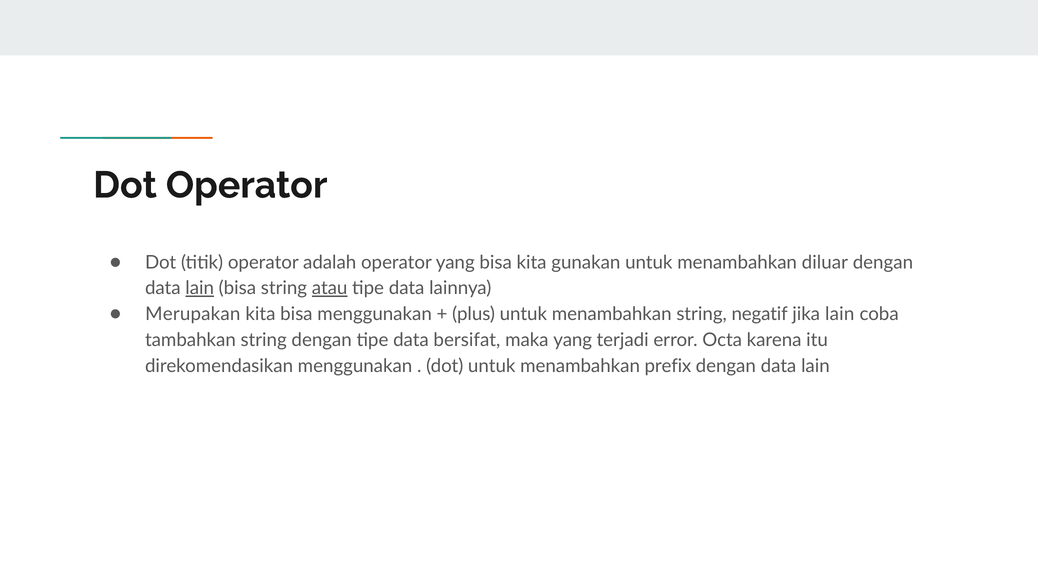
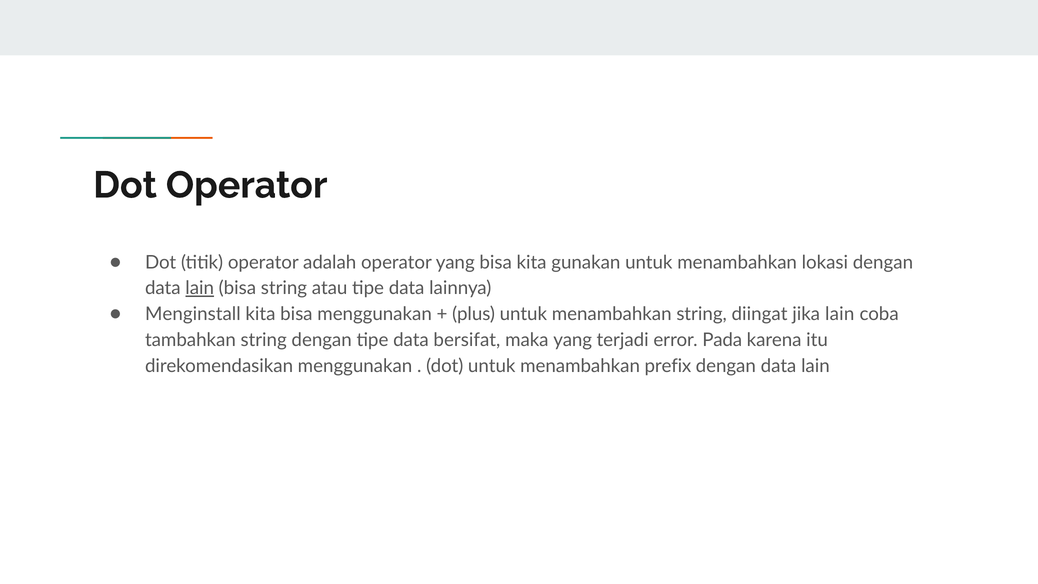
diluar: diluar -> lokasi (825, 262)
atau underline: present -> none (330, 288)
Merupakan: Merupakan -> Menginstall (193, 314)
negatif: negatif -> diingat (760, 314)
Octa: Octa -> Pada (722, 340)
